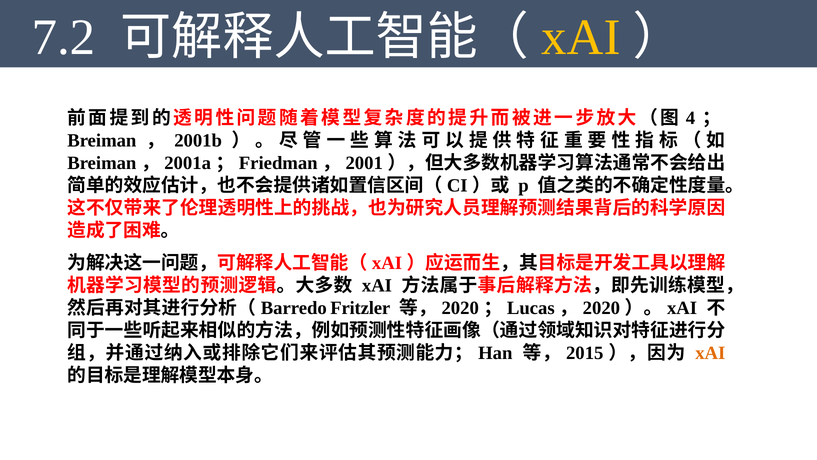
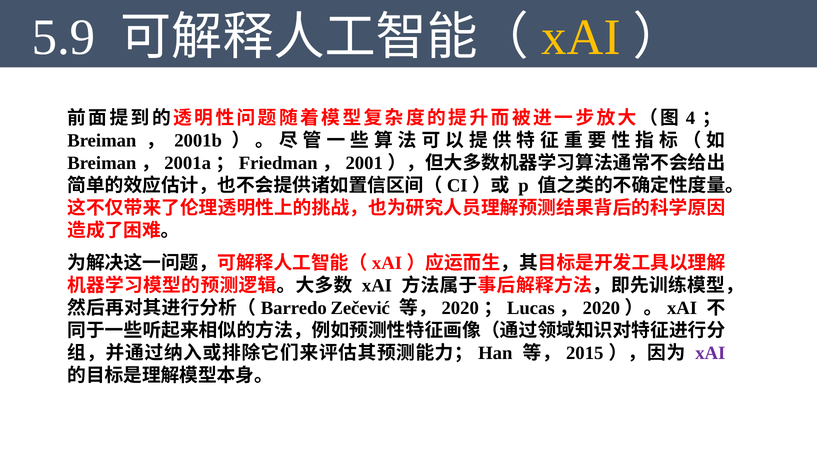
7.2: 7.2 -> 5.9 (63, 37)
Fritzler: Fritzler -> Zečević (360, 308)
xAI colour: orange -> purple (710, 353)
